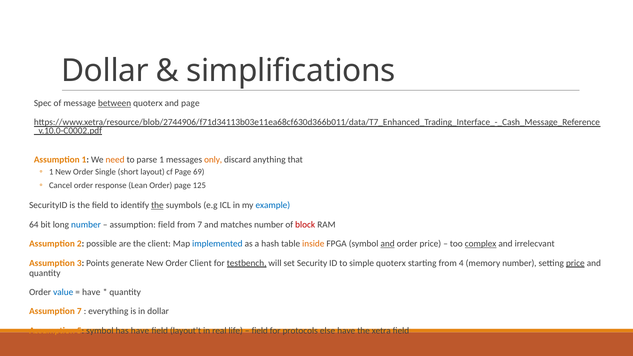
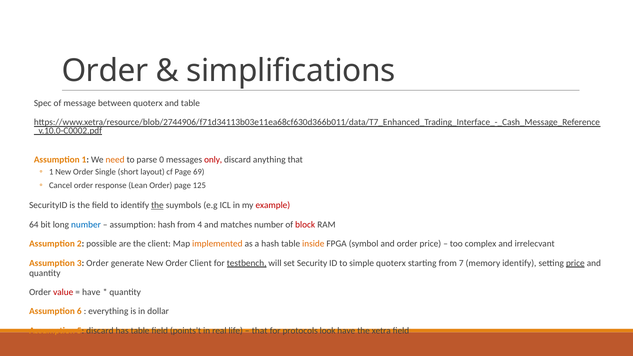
Dollar: Dollar -> Order (105, 71)
between underline: present -> none (115, 103)
and page: page -> table (190, 103)
parse 1: 1 -> 0 (162, 160)
only colour: orange -> red (213, 160)
example colour: blue -> red (273, 205)
assumption field: field -> hash (167, 225)
from 7: 7 -> 4 (200, 225)
implemented colour: blue -> orange (217, 244)
and underline: present -> none (388, 244)
complex underline: present -> none (481, 244)
3 Points: Points -> Order (98, 263)
4: 4 -> 7 (461, 263)
memory number: number -> identify (519, 263)
value colour: blue -> red (63, 292)
Assumption 7: 7 -> 6 (79, 312)
5 symbol: symbol -> discard (100, 331)
has have: have -> table (140, 331)
layout’t: layout’t -> points’t (186, 331)
field: field -> that (260, 331)
else: else -> look (328, 331)
